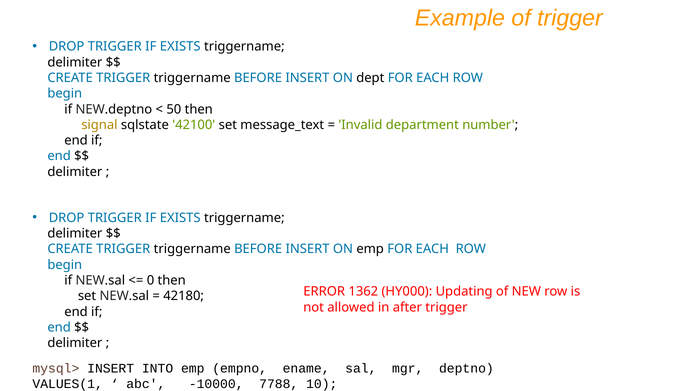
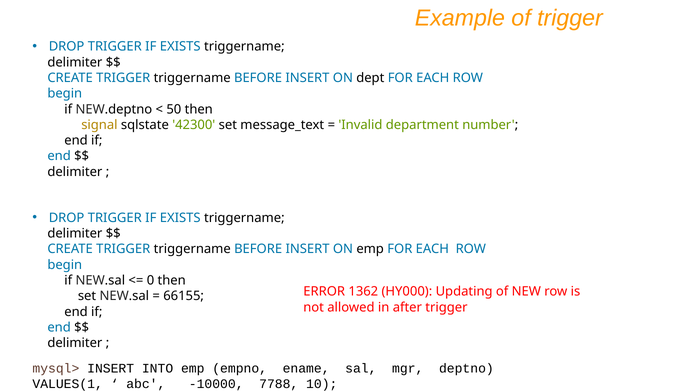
42100: 42100 -> 42300 (194, 125)
42180: 42180 -> 66155 (184, 296)
